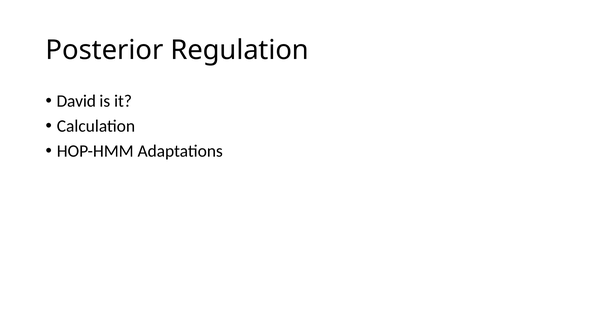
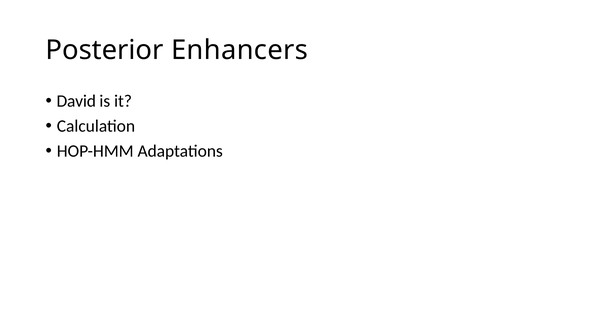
Regulation: Regulation -> Enhancers (239, 50)
